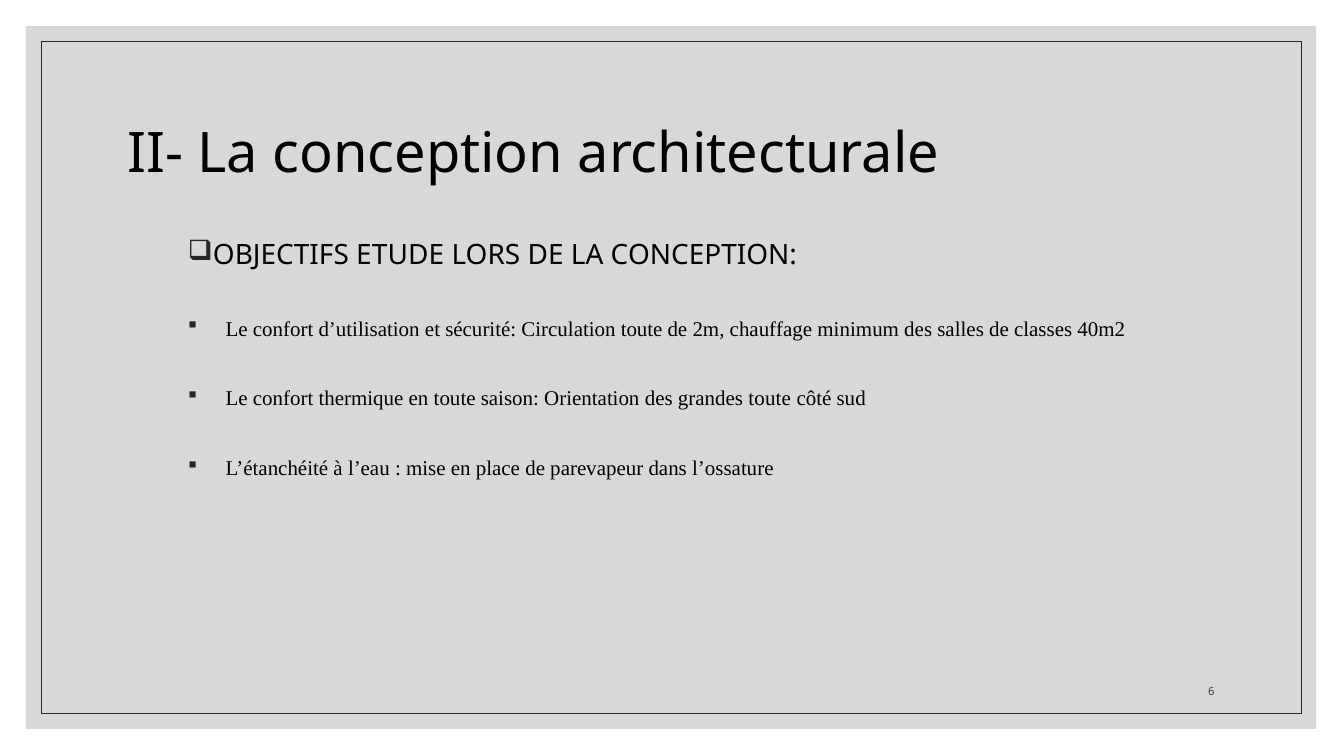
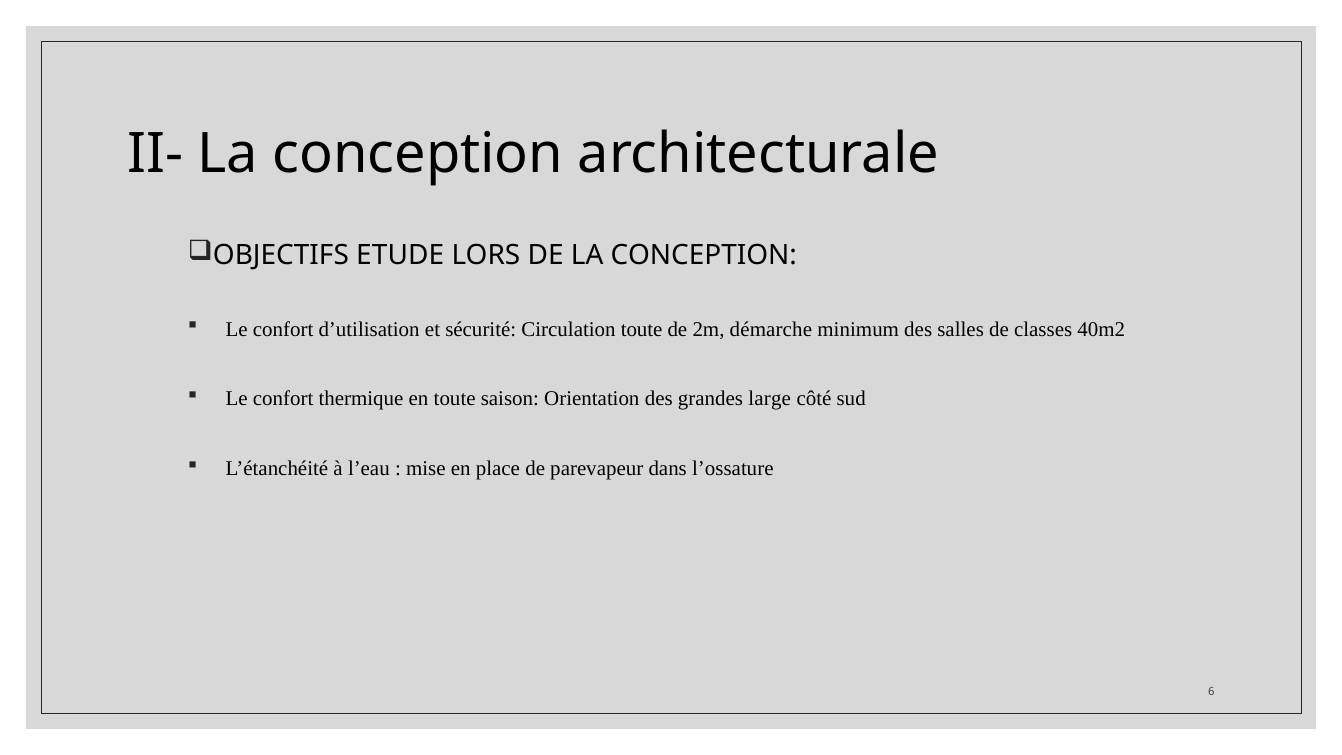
chauffage: chauffage -> démarche (771, 329)
grandes toute: toute -> large (770, 399)
